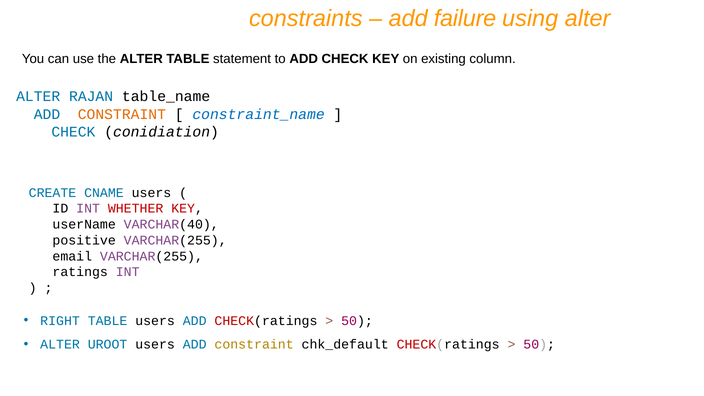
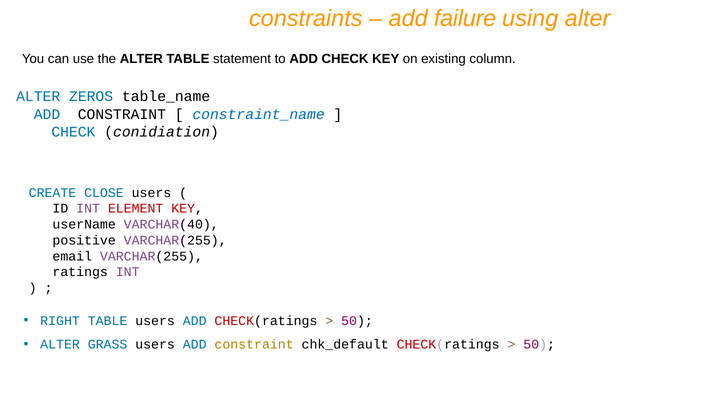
RAJAN: RAJAN -> ZEROS (91, 97)
CONSTRAINT colour: orange -> black (122, 114)
CNAME: CNAME -> CLOSE (104, 193)
WHETHER: WHETHER -> ELEMENT (136, 209)
UROOT: UROOT -> GRASS (108, 345)
